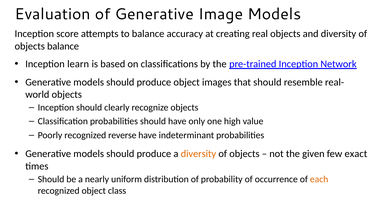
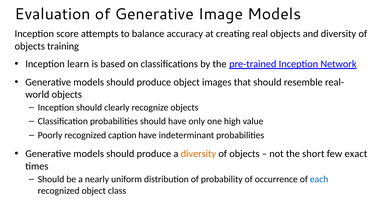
objects balance: balance -> training (63, 46)
reverse: reverse -> caption (122, 135)
given: given -> short (313, 154)
each colour: orange -> blue (319, 179)
